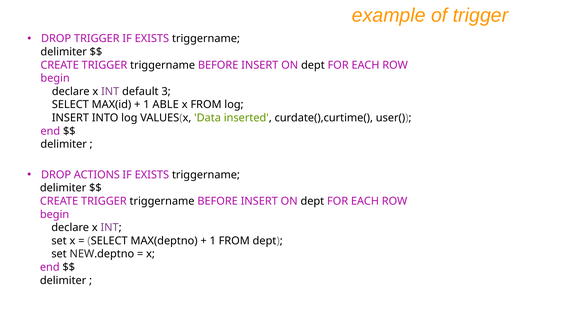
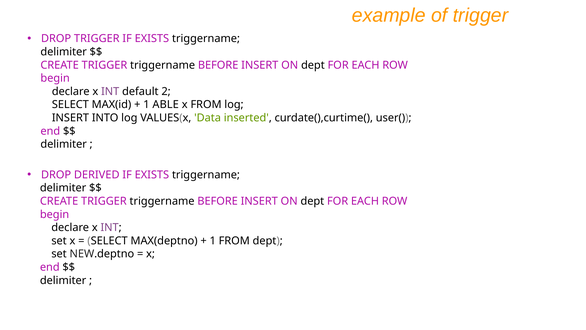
3: 3 -> 2 (166, 91)
ACTIONS: ACTIONS -> DERIVED (97, 175)
